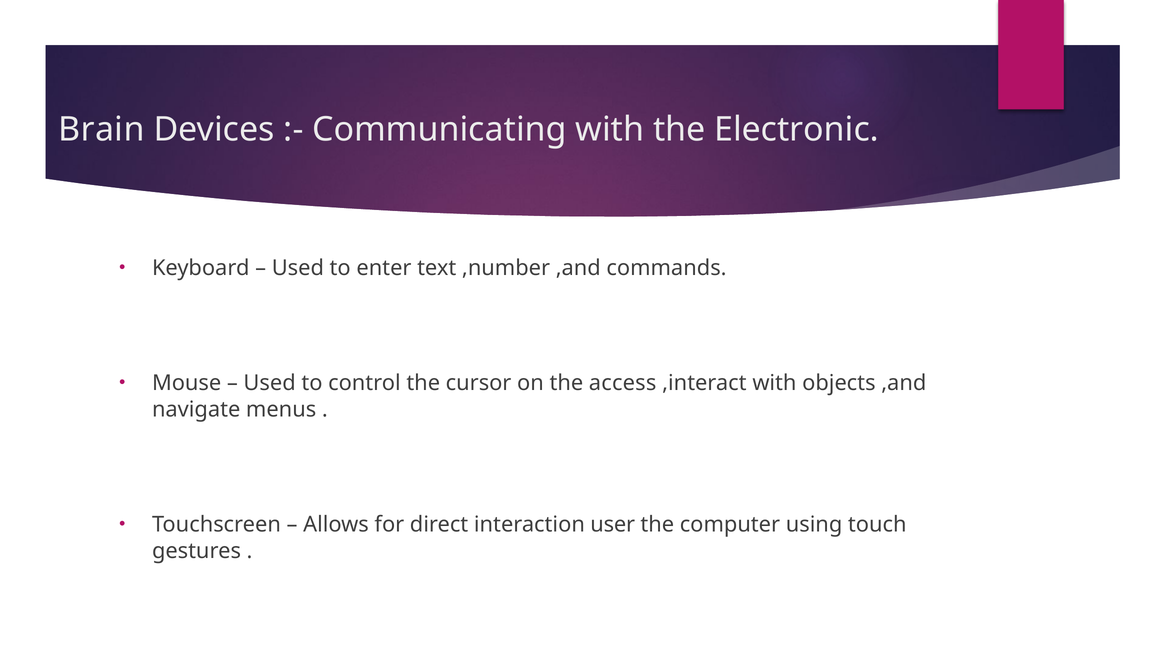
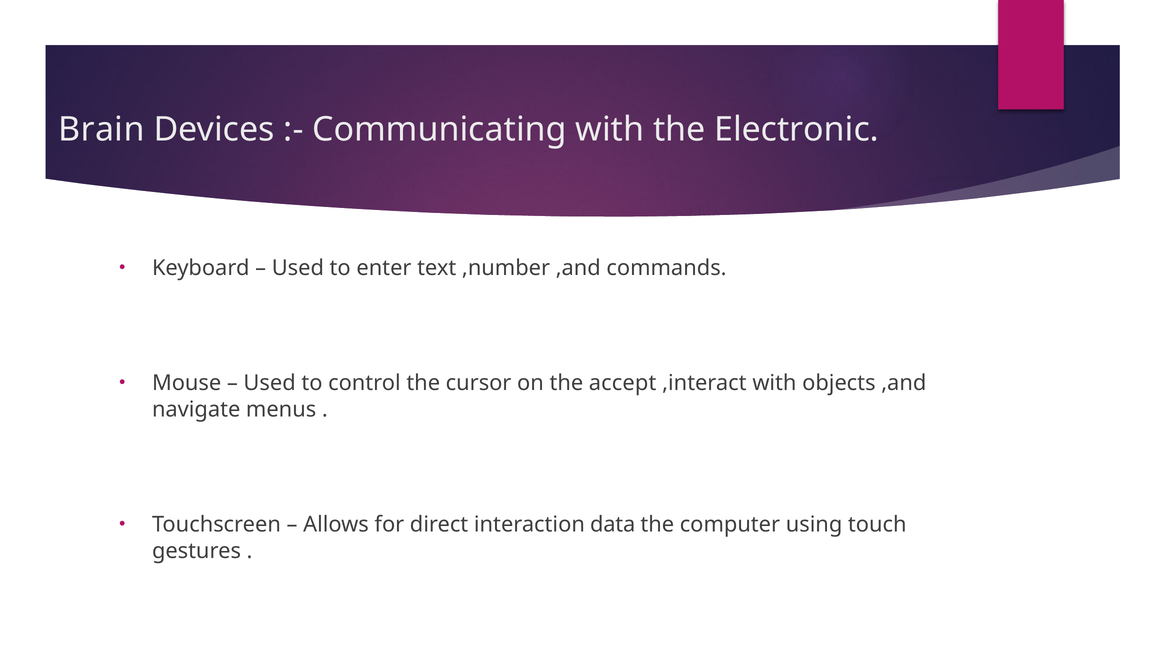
access: access -> accept (623, 383)
user: user -> data (613, 525)
